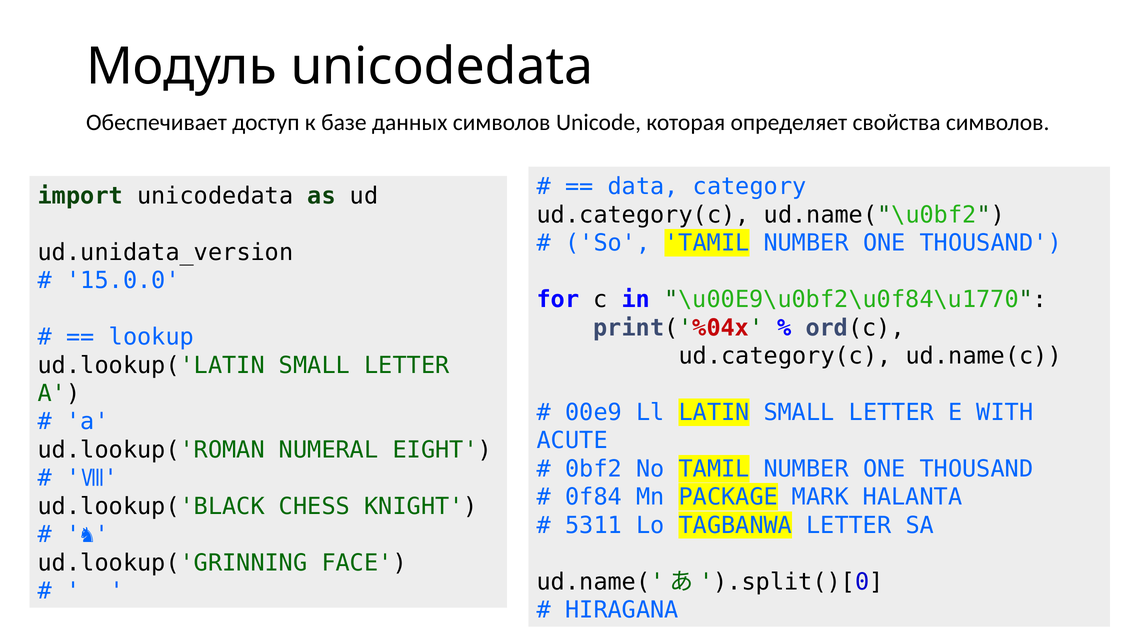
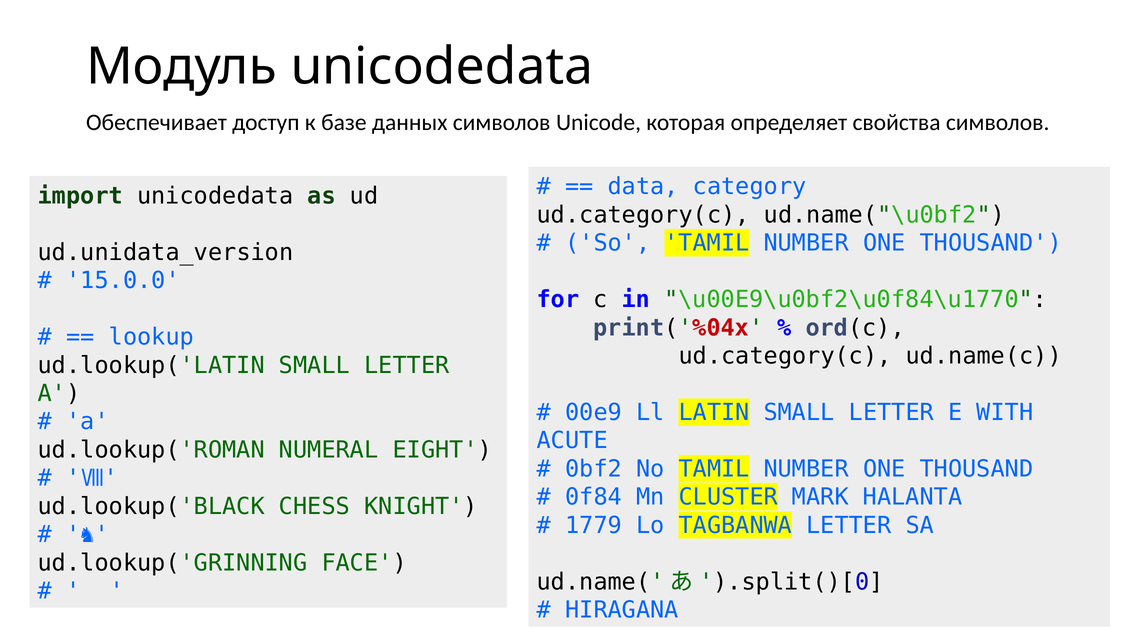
PACKAGE: PACKAGE -> CLUSTER (728, 497)
5311: 5311 -> 1779 (594, 525)
